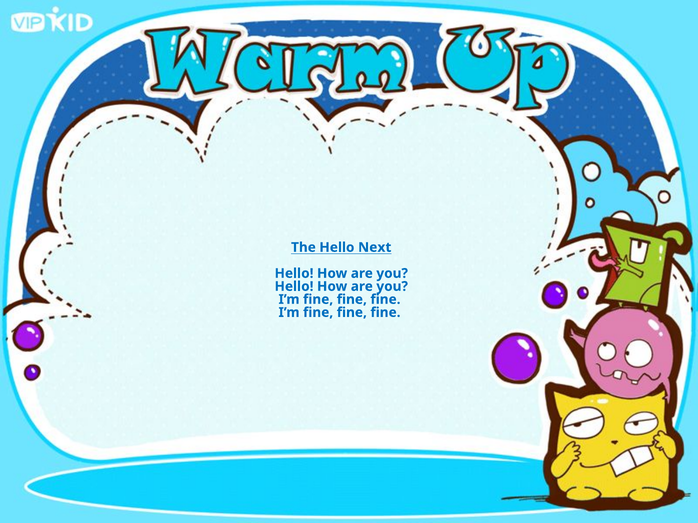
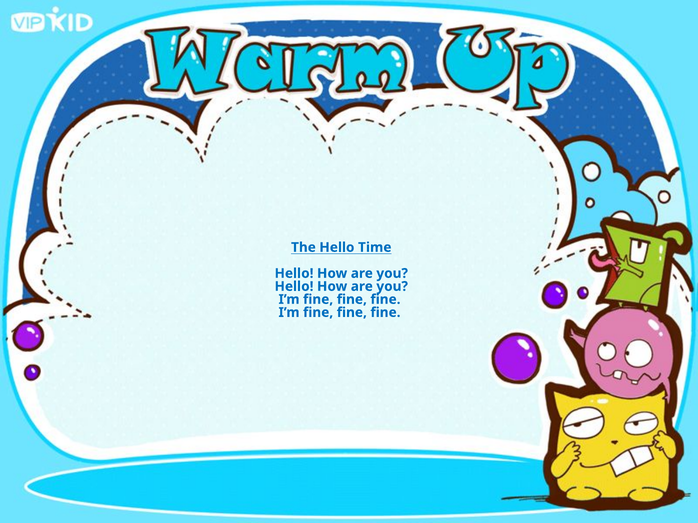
Next: Next -> Time (375, 248)
